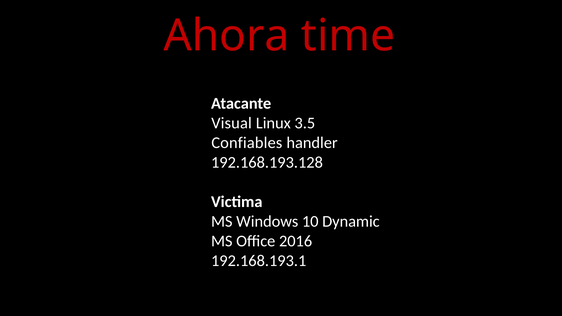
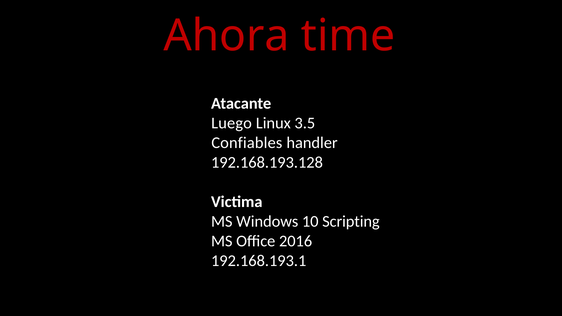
Visual: Visual -> Luego (232, 123)
Dynamic: Dynamic -> Scripting (351, 221)
